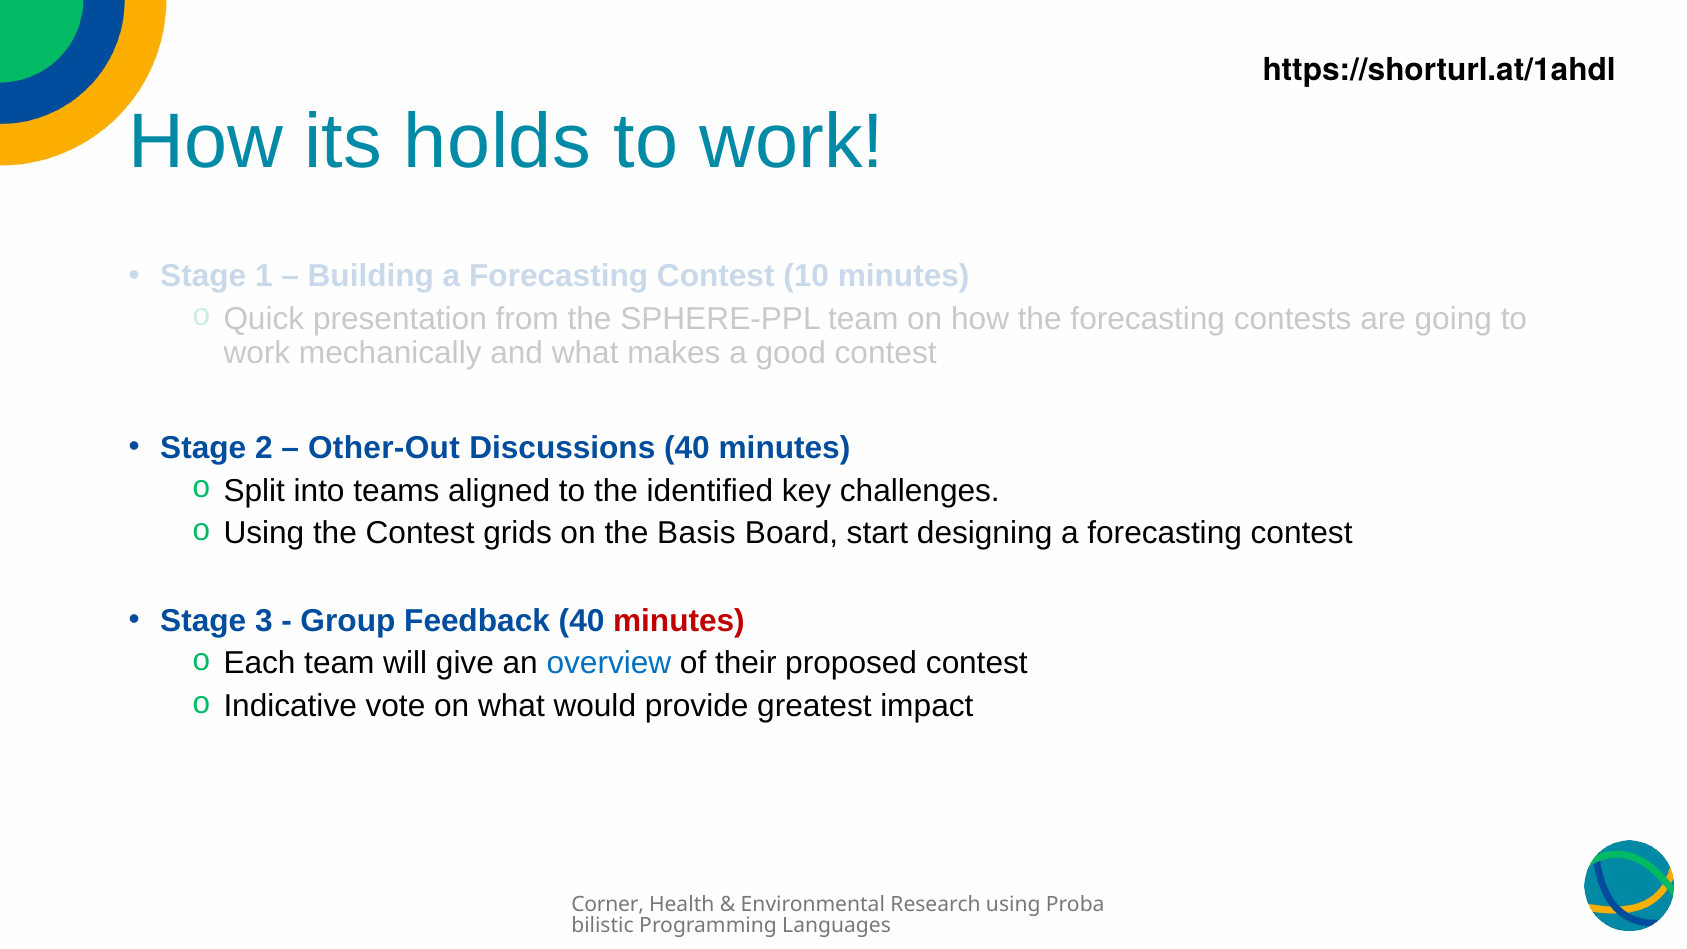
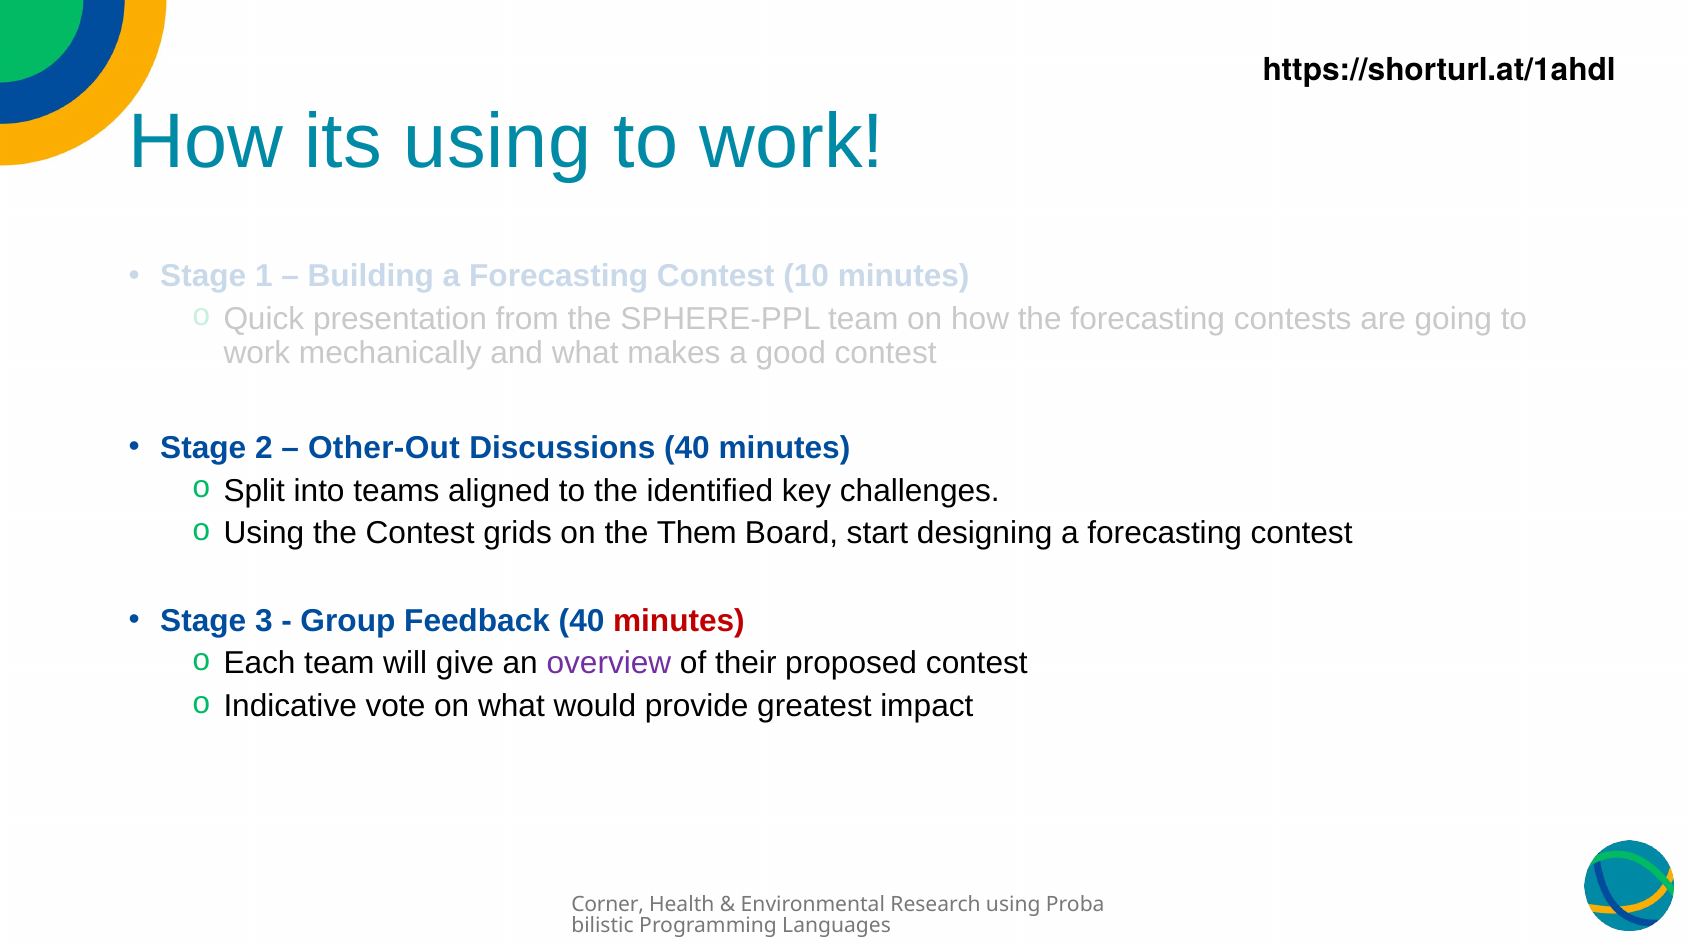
its holds: holds -> using (497, 142)
Basis: Basis -> Them (697, 533)
overview colour: blue -> purple (609, 663)
